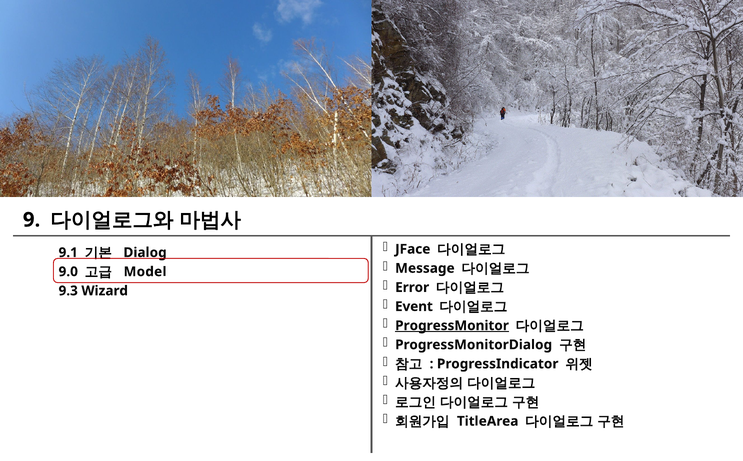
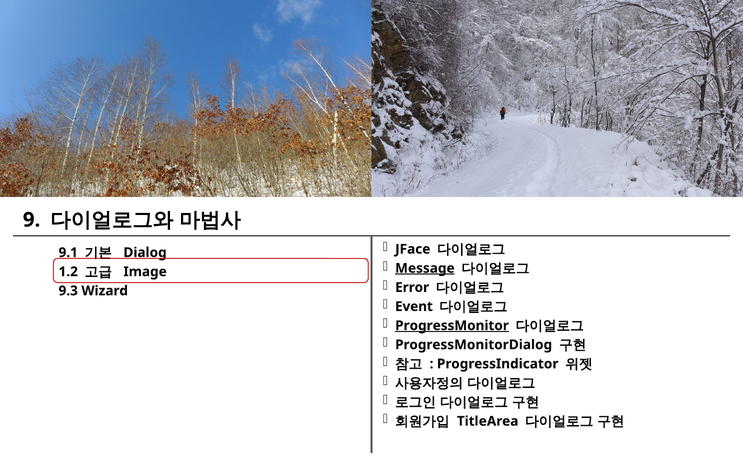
Message underline: none -> present (425, 268)
9.0: 9.0 -> 1.2 (68, 272)
Model: Model -> Image (145, 272)
